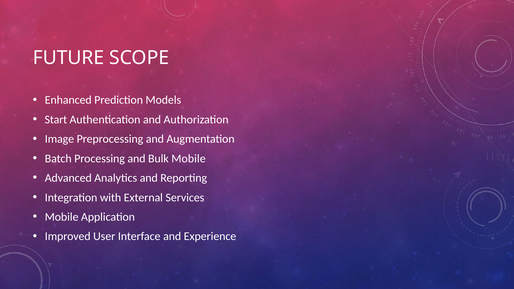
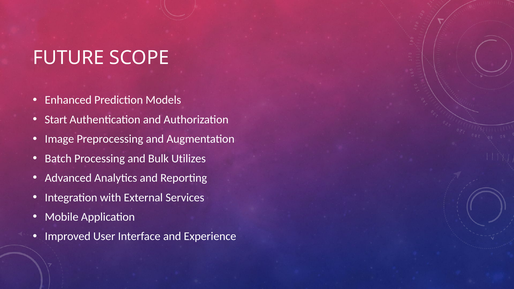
Bulk Mobile: Mobile -> Utilizes (189, 159)
